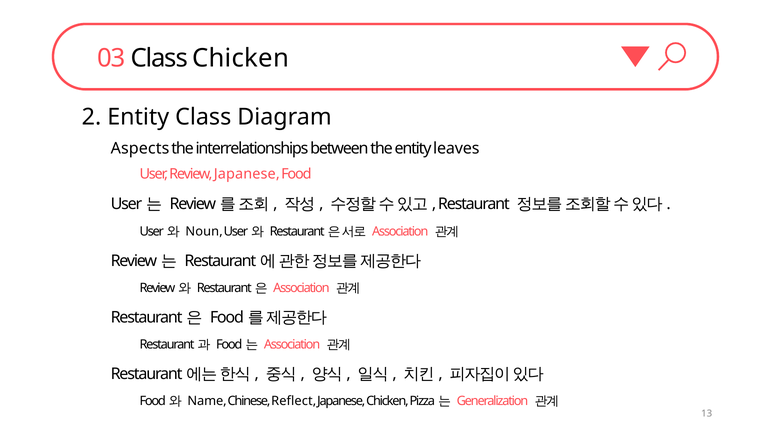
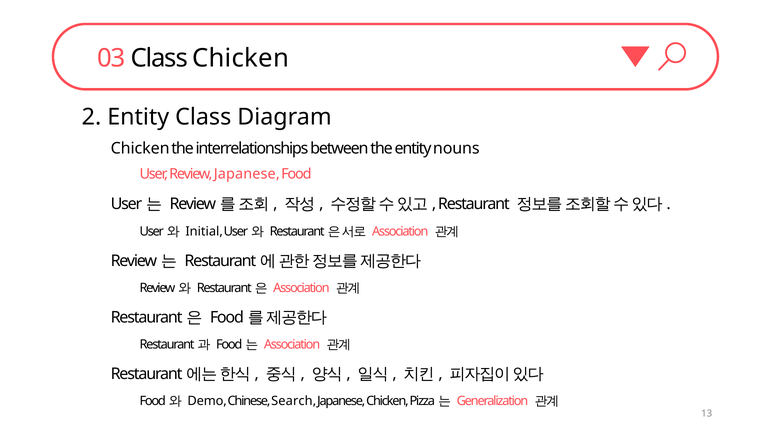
Aspects: Aspects -> Chicken (140, 148)
leaves: leaves -> nouns (456, 148)
Noun: Noun -> Initial (204, 231)
Name: Name -> Demo (207, 401)
Reflect: Reflect -> Search (294, 401)
